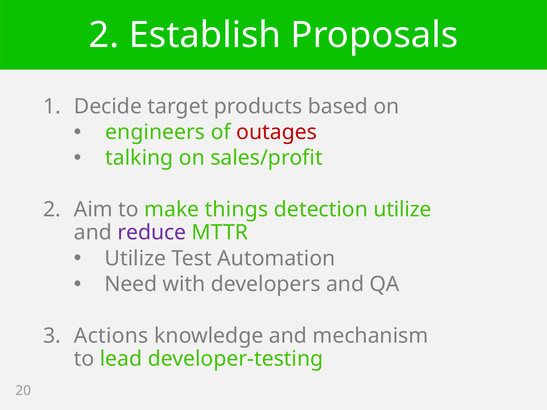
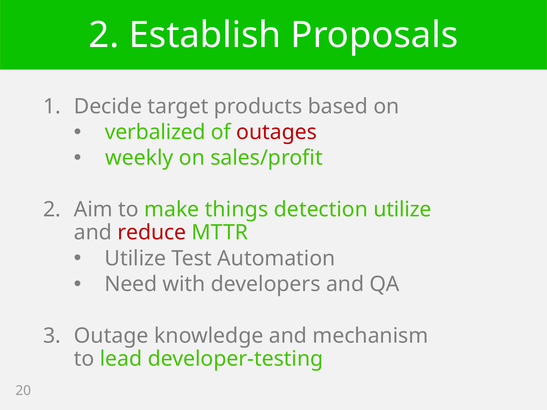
engineers: engineers -> verbalized (155, 132)
talking: talking -> weekly (139, 158)
reduce colour: purple -> red (152, 233)
Actions: Actions -> Outage (111, 336)
